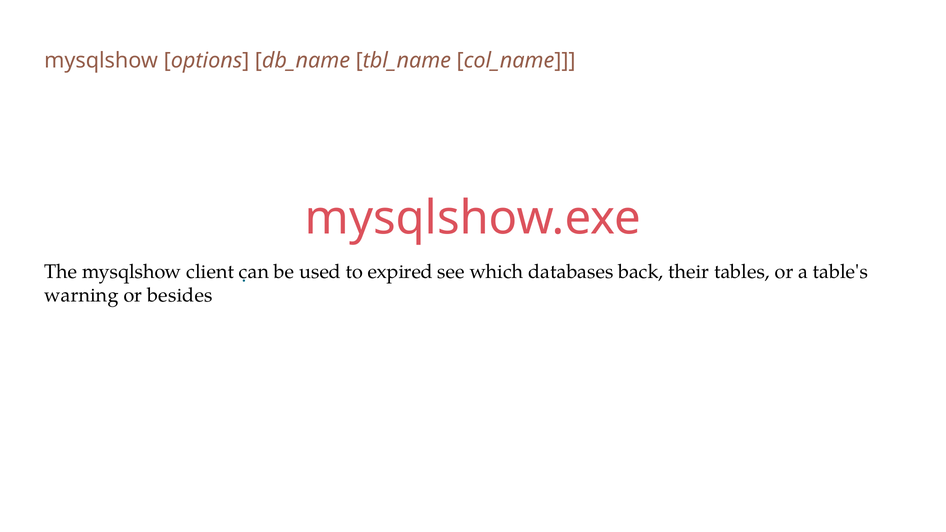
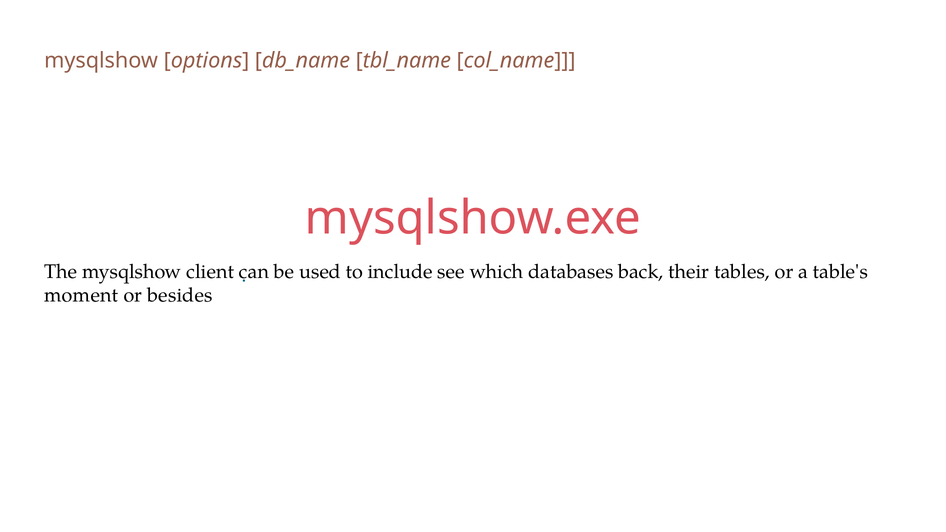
expired: expired -> include (400, 272)
warning: warning -> moment (81, 295)
